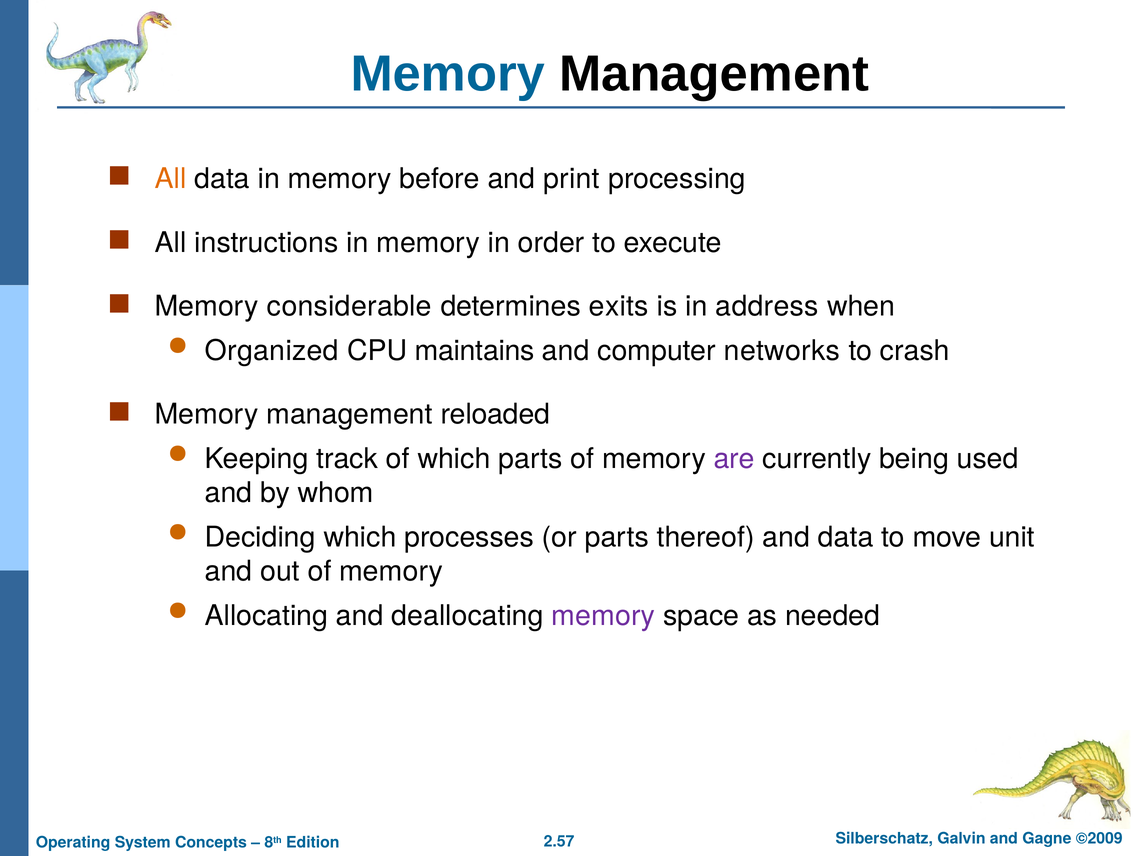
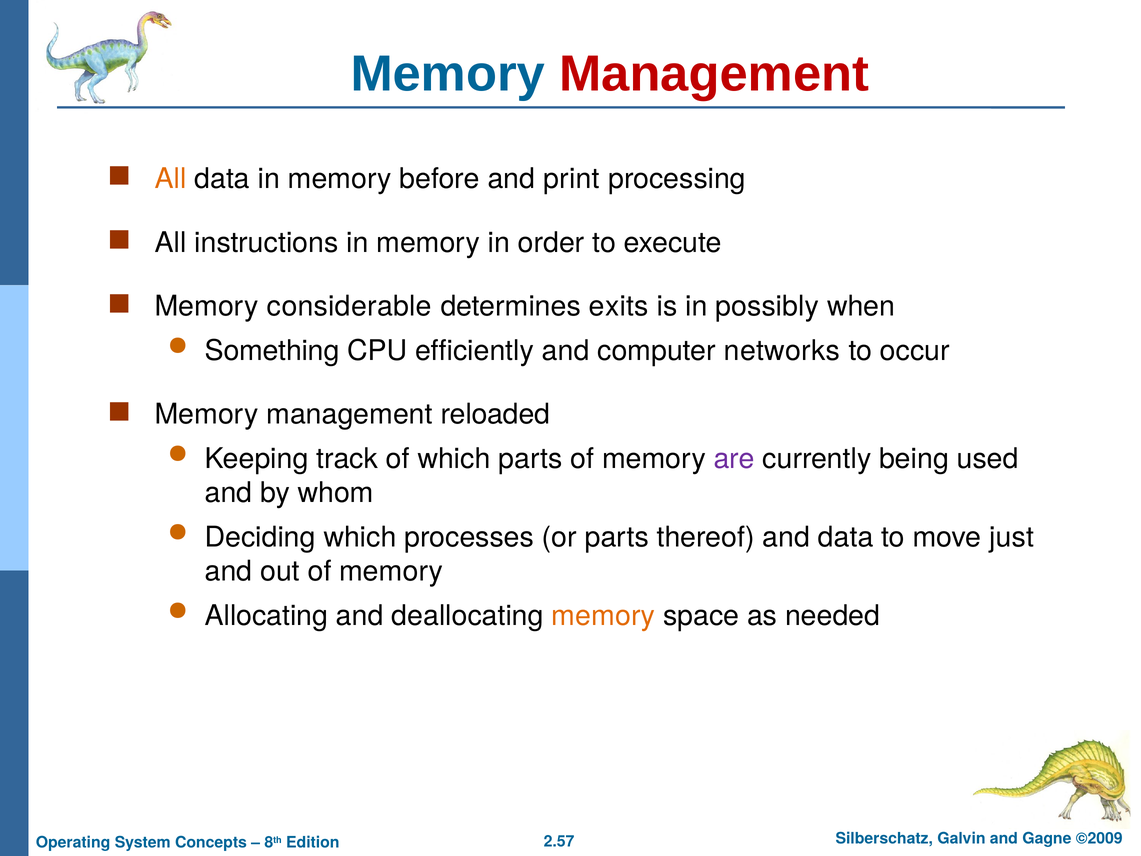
Management colour: black -> red (714, 74)
address: address -> possibly (767, 306)
Organized: Organized -> Something (272, 351)
maintains: maintains -> efficiently (475, 351)
crash: crash -> occur (915, 351)
unit: unit -> just (1012, 537)
memory colour: purple -> orange (603, 615)
